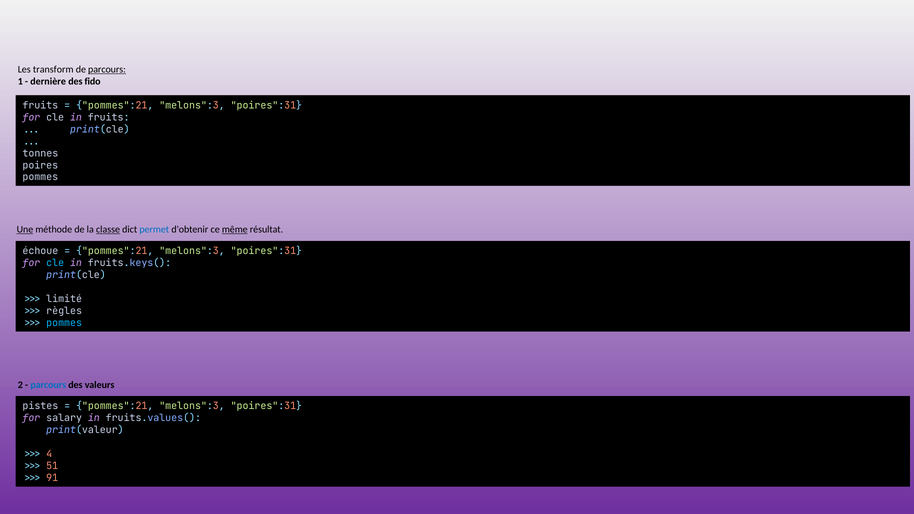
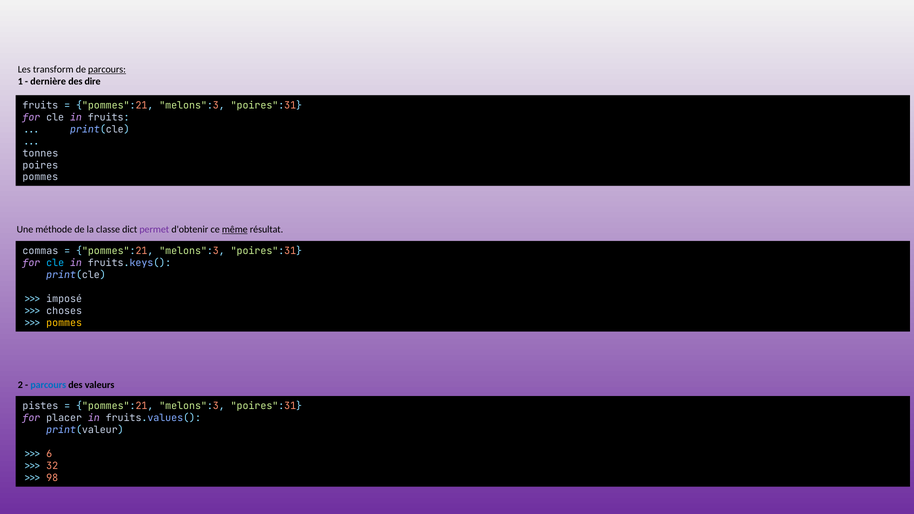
fido: fido -> dire (93, 81)
Une underline: present -> none (25, 229)
classe underline: present -> none (108, 229)
permet colour: blue -> purple (154, 229)
échoue: échoue -> commas (40, 251)
limité: limité -> imposé (64, 299)
règles: règles -> choses (64, 311)
pommes colour: light blue -> yellow (64, 323)
salary: salary -> placer (64, 418)
4: 4 -> 6 (49, 454)
51: 51 -> 32 (52, 466)
91: 91 -> 98 (52, 478)
